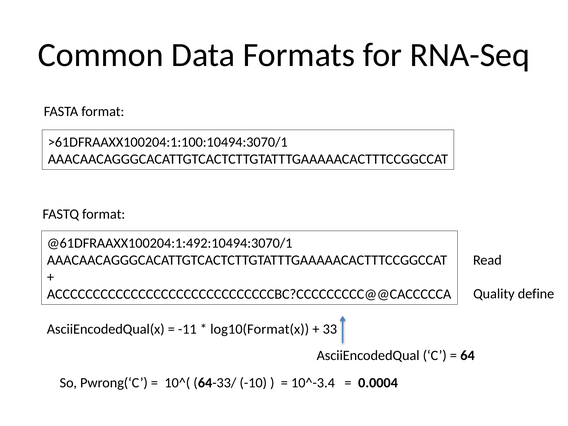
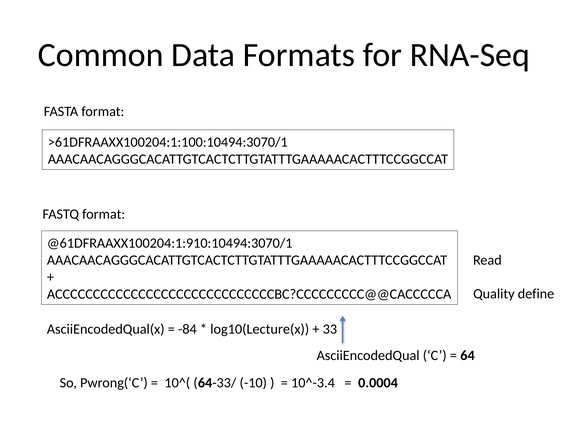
@61DFRAAXX100204:1:492:10494:3070/1: @61DFRAAXX100204:1:492:10494:3070/1 -> @61DFRAAXX100204:1:910:10494:3070/1 (170, 243)
-11: -11 -> -84 (187, 329)
log10(Format(x: log10(Format(x -> log10(Lecture(x (260, 329)
